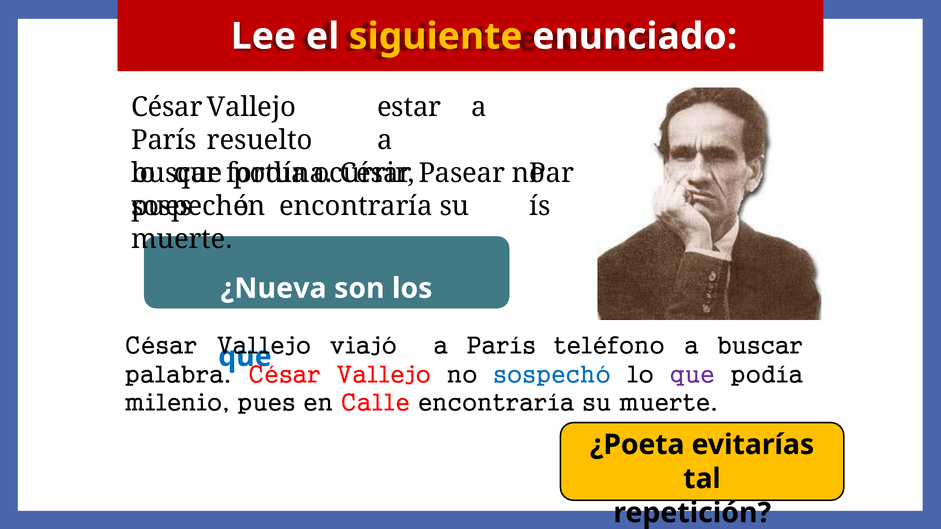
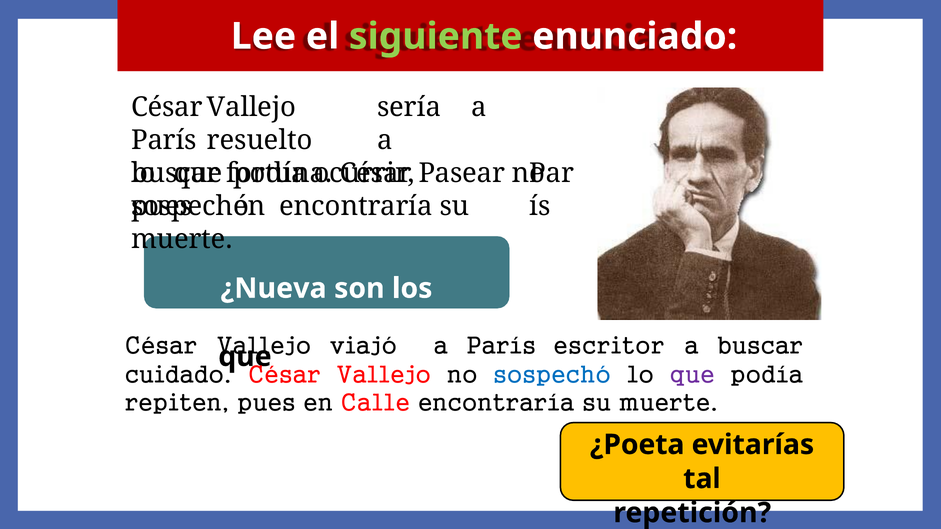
siguiente colour: yellow -> light green (436, 36)
estar: estar -> sería (409, 107)
teléfono: teléfono -> escritor (609, 346)
que colour: blue -> black (245, 357)
palabra: palabra -> cuidado (178, 375)
milenio: milenio -> repiten (177, 403)
